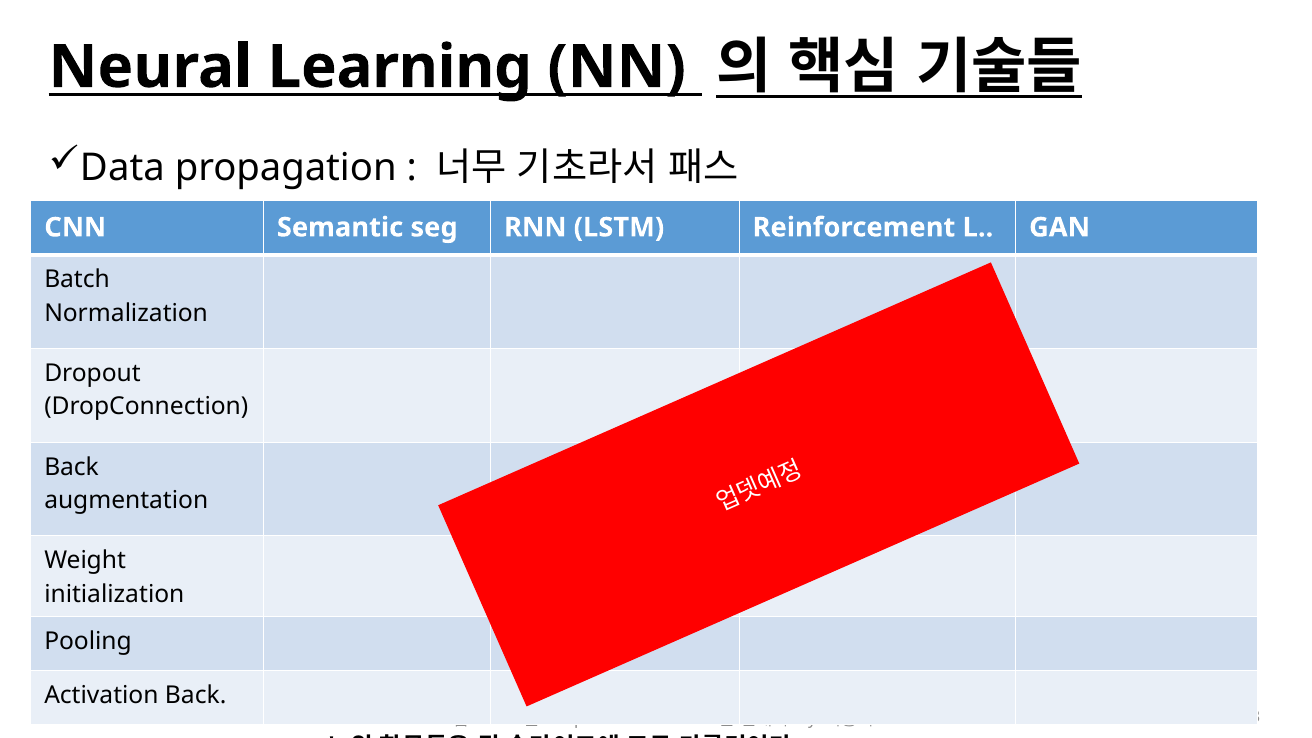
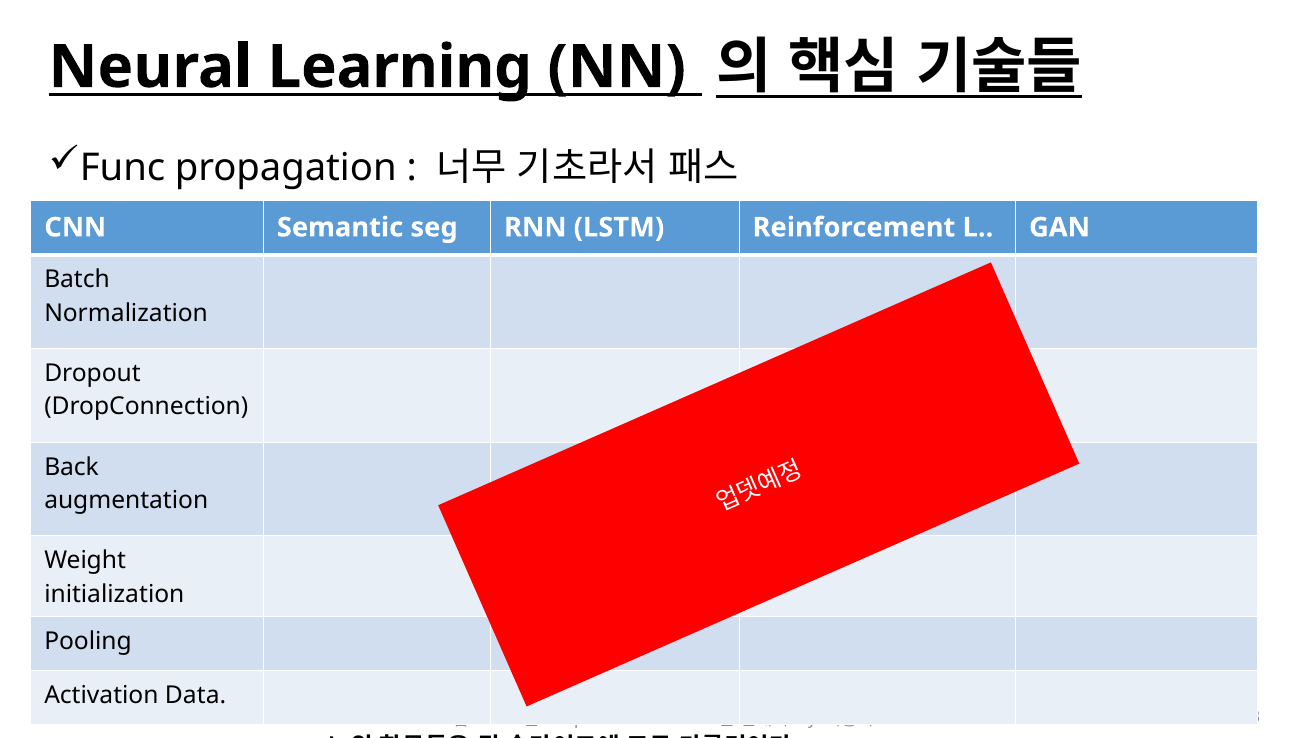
Data: Data -> Func (123, 168)
Activation Back: Back -> Data (196, 695)
